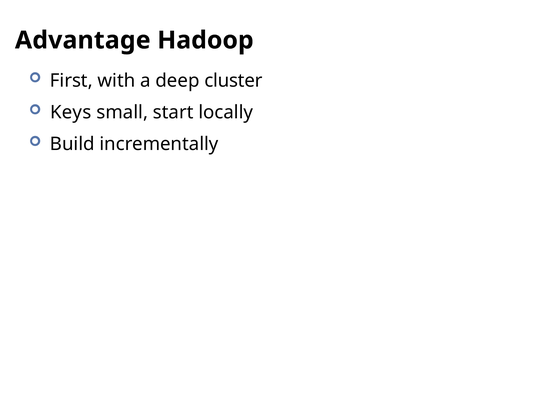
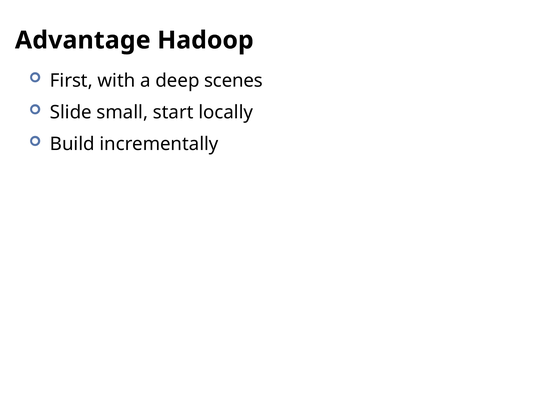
cluster: cluster -> scenes (233, 81)
Keys: Keys -> Slide (71, 112)
